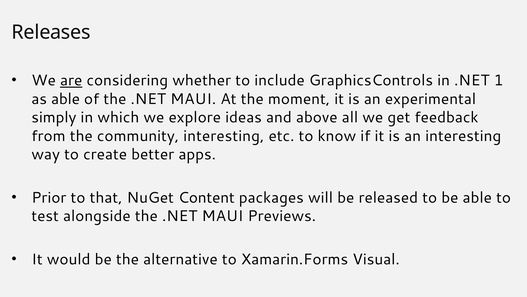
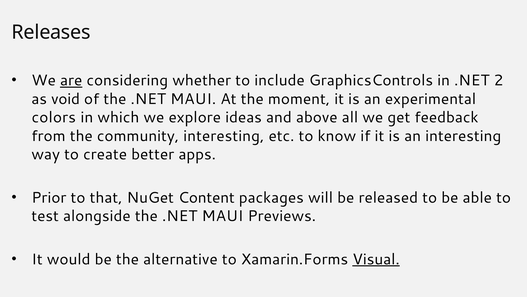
1: 1 -> 2 (499, 80)
as able: able -> void (66, 99)
simply: simply -> colors (54, 117)
Visual underline: none -> present (376, 259)
